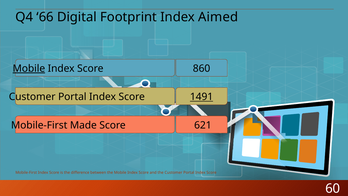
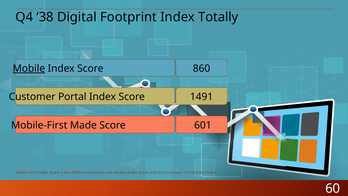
66: 66 -> 38 (45, 17)
Aimed: Aimed -> Totally (218, 17)
1491 underline: present -> none (202, 97)
621: 621 -> 601 (203, 125)
